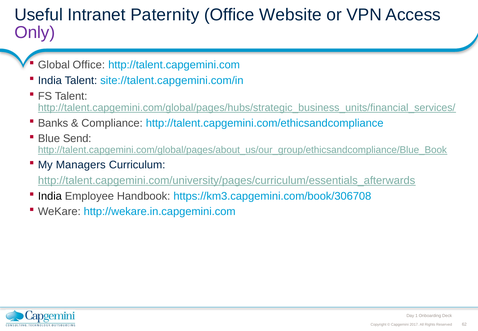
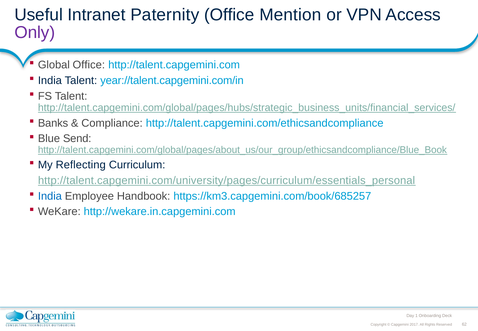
Website: Website -> Mention (290, 15)
site://talent.capgemini.com/in: site://talent.capgemini.com/in -> year://talent.capgemini.com/in (172, 81)
Managers: Managers -> Reflecting (81, 165)
http://talent.capgemini.com/university/pages/curriculum/essentials_afterwards: http://talent.capgemini.com/university/pages/curriculum/essentials_afterwards -> http://talent.capgemini.com/university/pages/curriculum/essentials_personal (227, 180)
India colour: black -> blue (50, 196)
https://km3.capgemini.com/book/306708: https://km3.capgemini.com/book/306708 -> https://km3.capgemini.com/book/685257 (272, 196)
